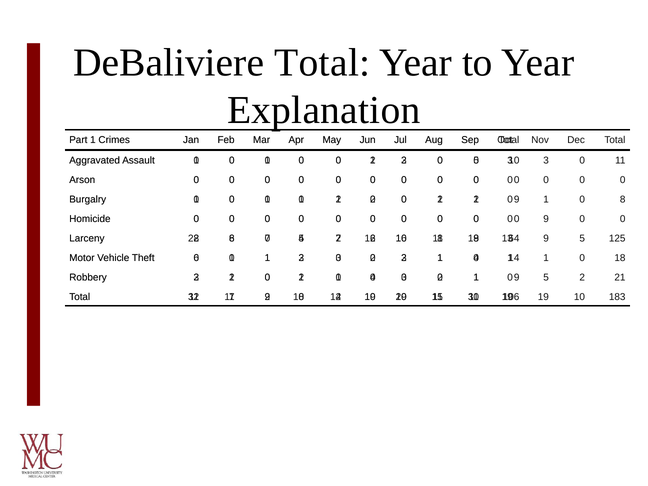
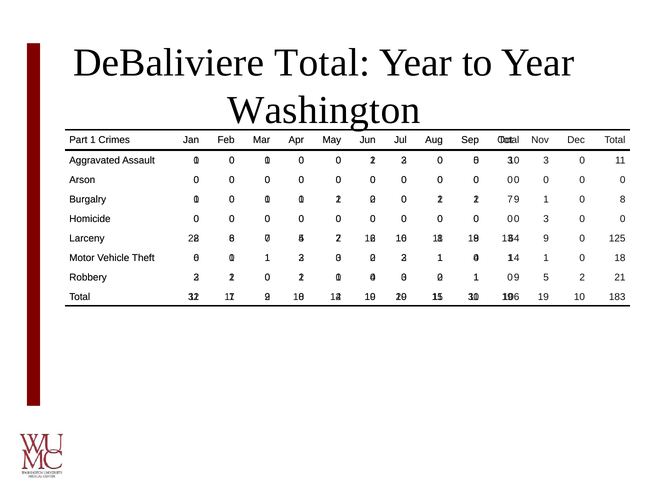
Explanation: Explanation -> Washington (324, 110)
0: 0 -> 7 (510, 199)
9: 9 -> 3 (546, 219)
9 5: 5 -> 0 (582, 238)
